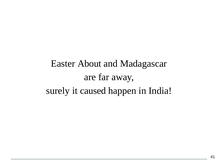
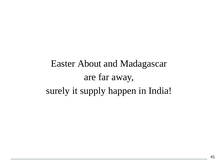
caused: caused -> supply (93, 91)
